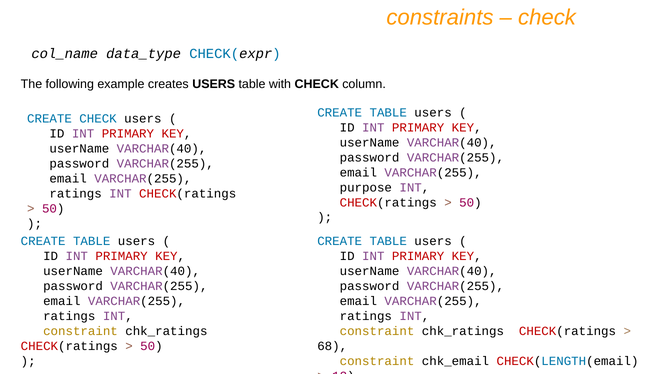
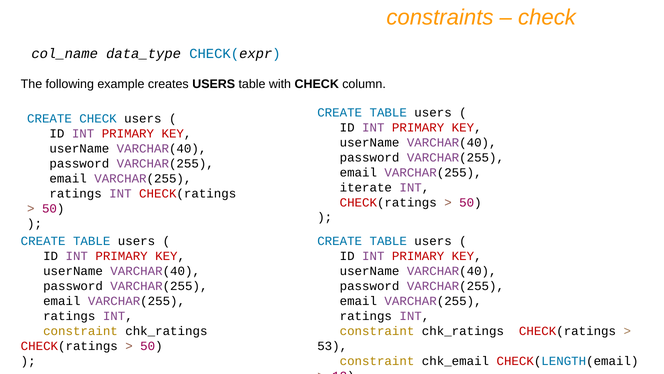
purpose: purpose -> iterate (366, 187)
68: 68 -> 53 (332, 346)
